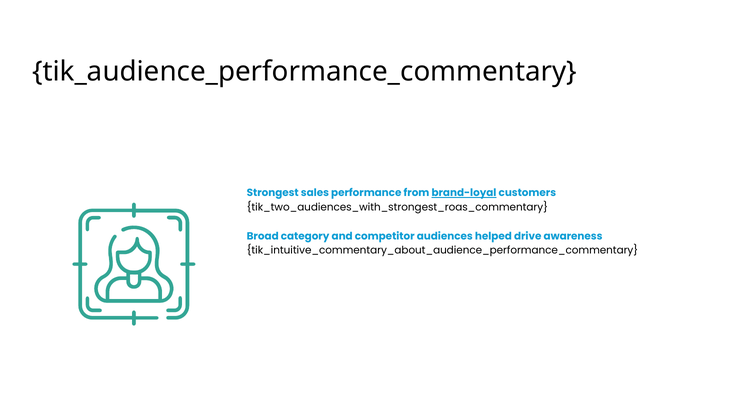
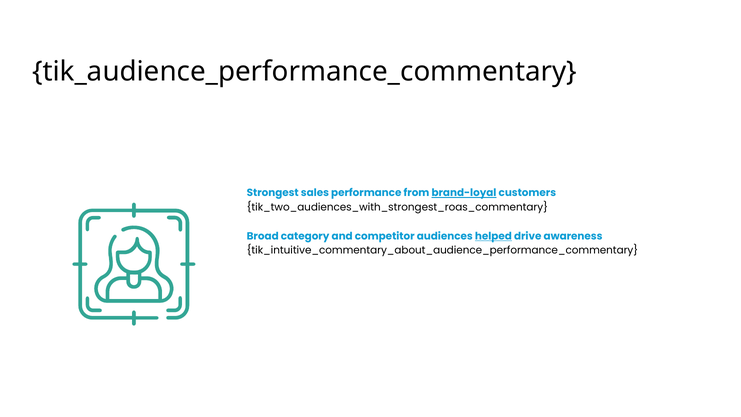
helped underline: none -> present (493, 236)
